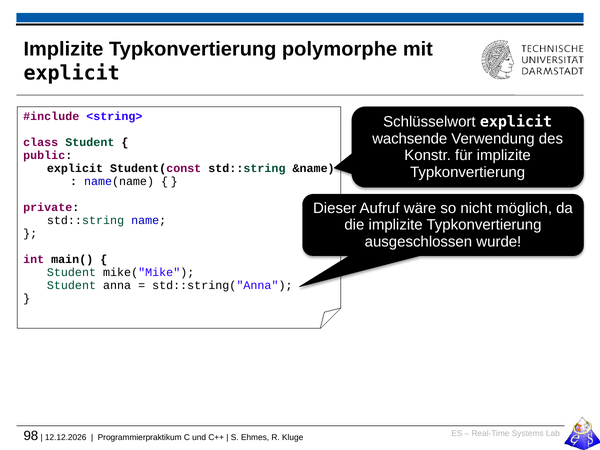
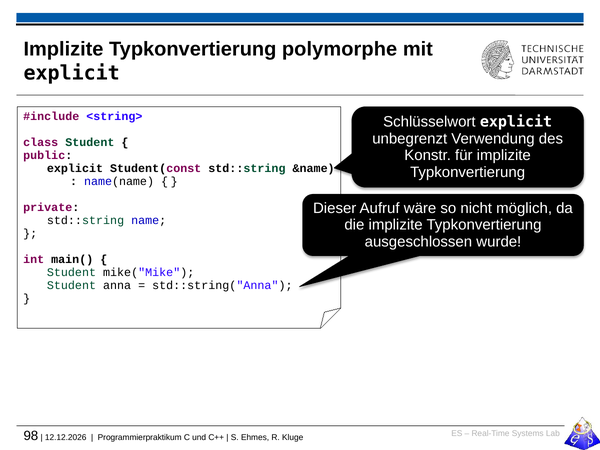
wachsende: wachsende -> unbegrenzt (410, 139)
